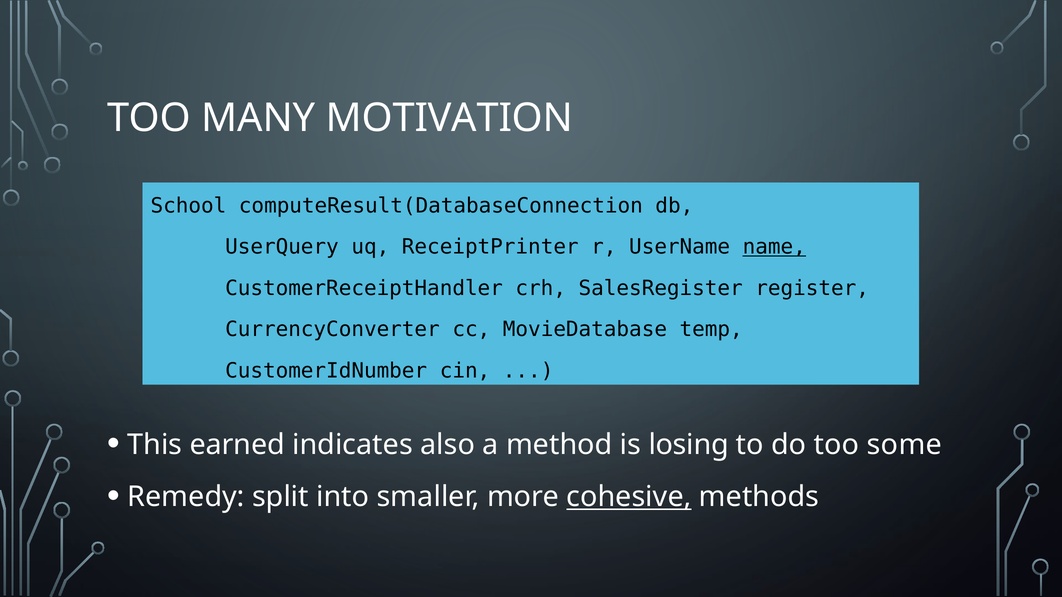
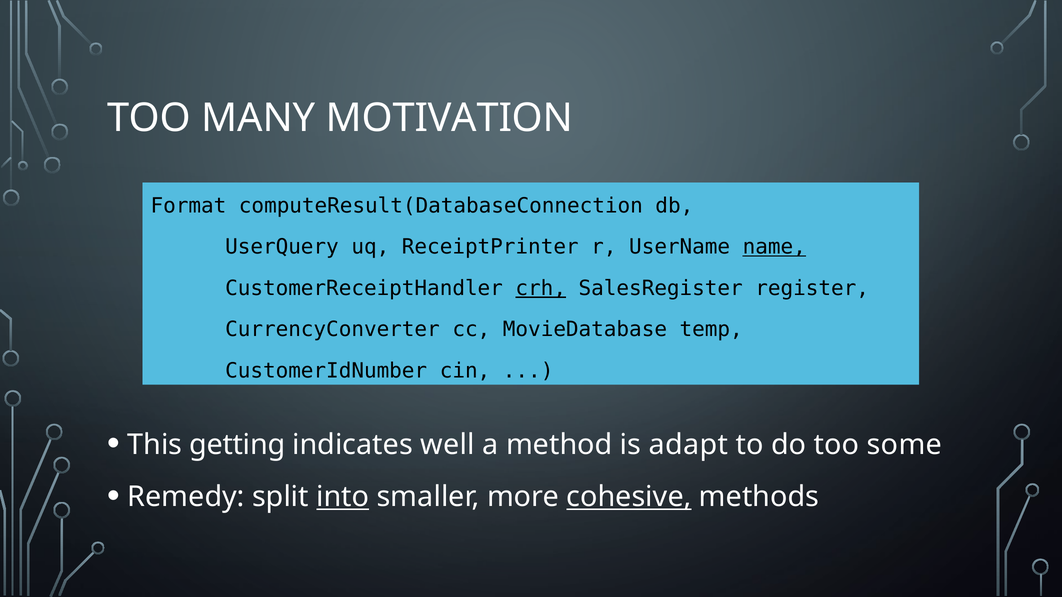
School: School -> Format (188, 206)
crh underline: none -> present (541, 288)
earned: earned -> getting (237, 445)
also: also -> well (448, 445)
losing: losing -> adapt (688, 445)
into underline: none -> present (343, 497)
